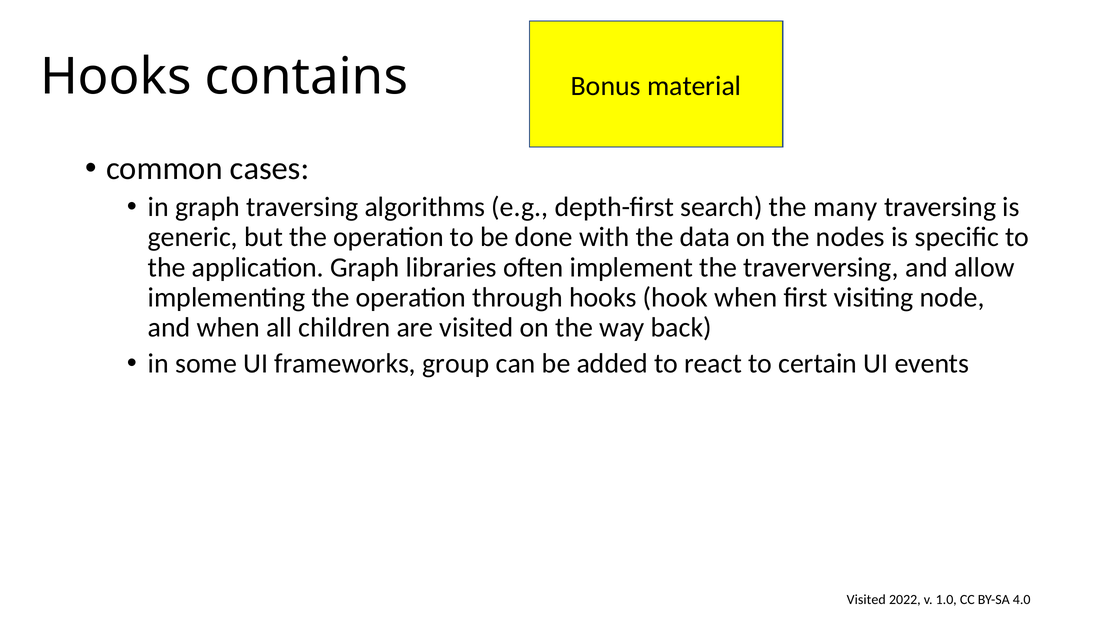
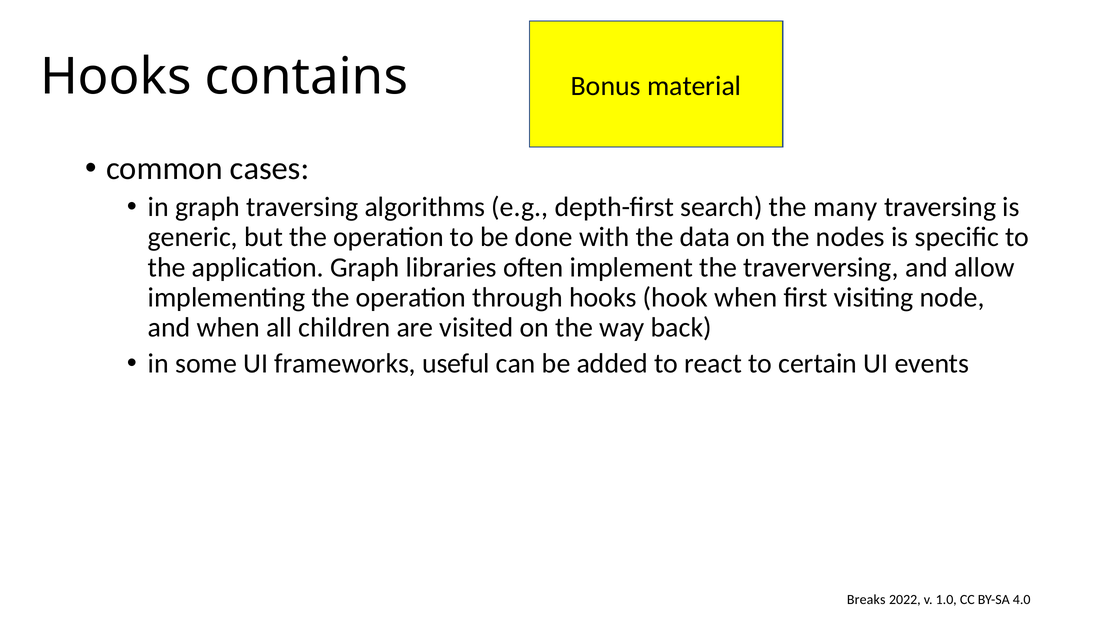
group: group -> useful (456, 363)
Visited: Visited -> Breaks (866, 599)
